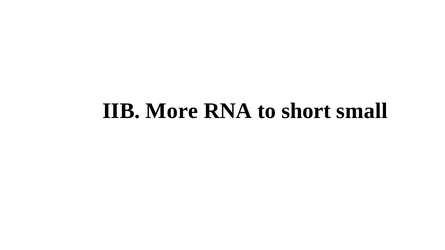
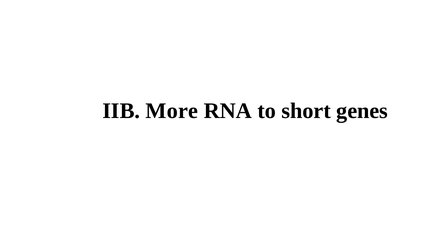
small: small -> genes (362, 111)
